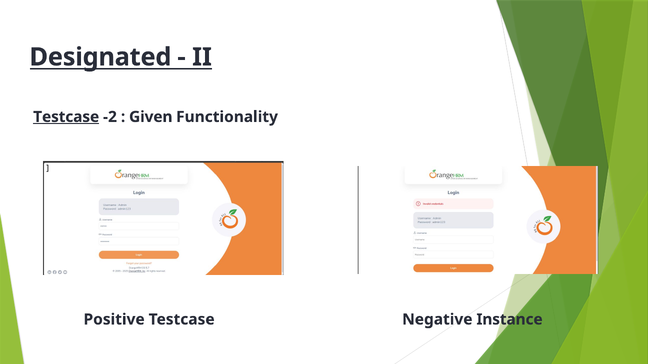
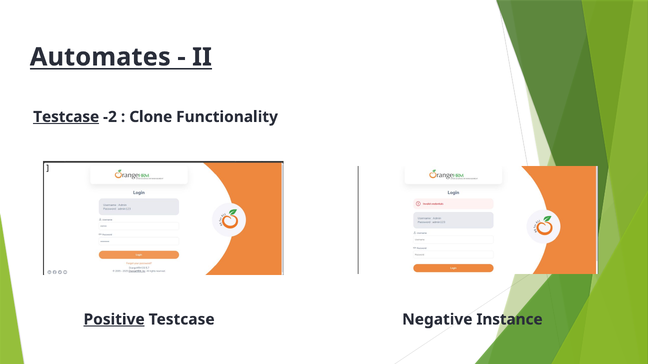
Designated: Designated -> Automates (100, 57)
Given: Given -> Clone (151, 117)
Positive underline: none -> present (114, 320)
